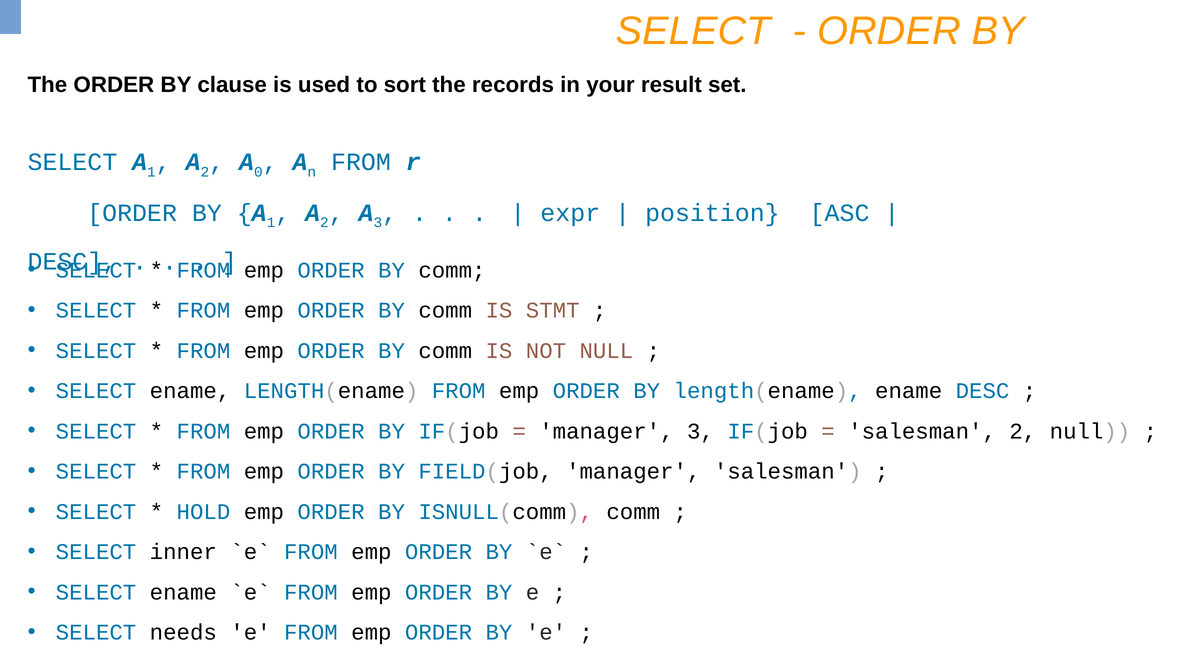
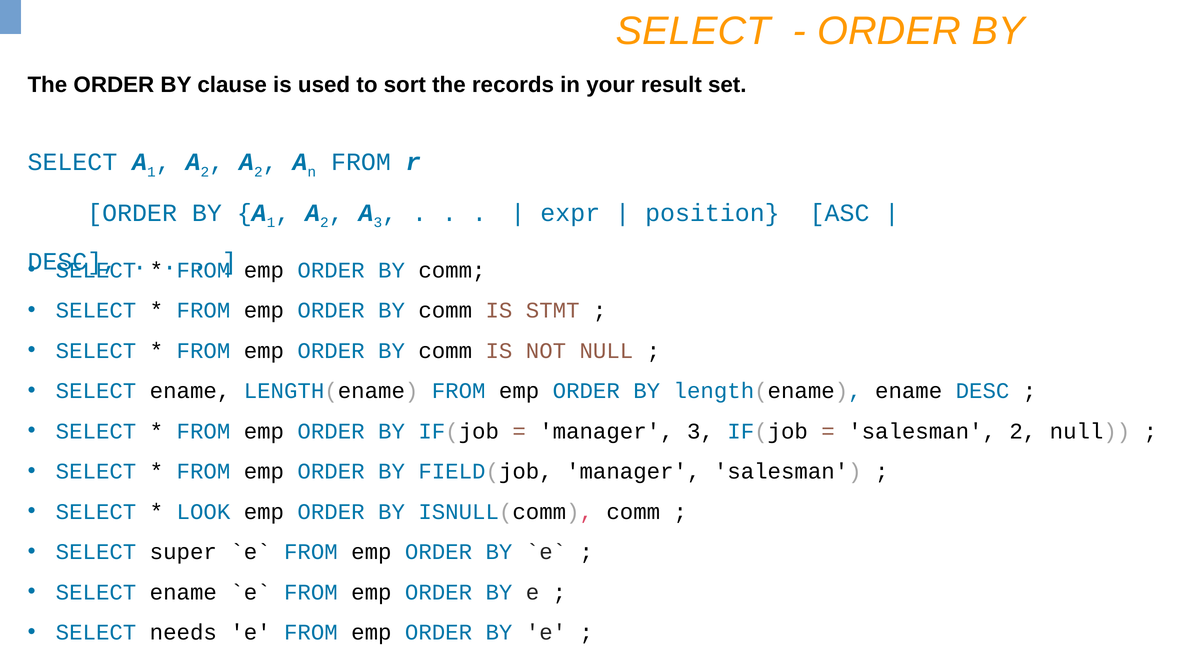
0: 0 -> 2 (258, 172)
HOLD: HOLD -> LOOK (203, 512)
inner: inner -> super (183, 552)
